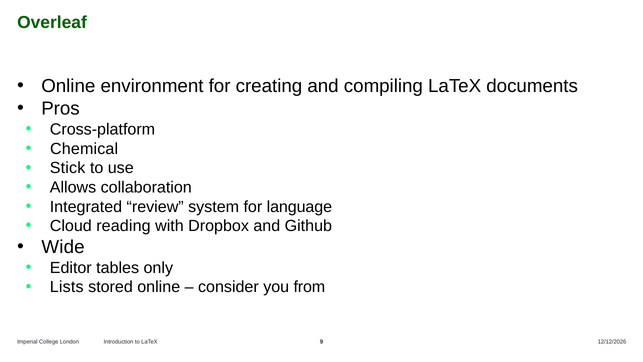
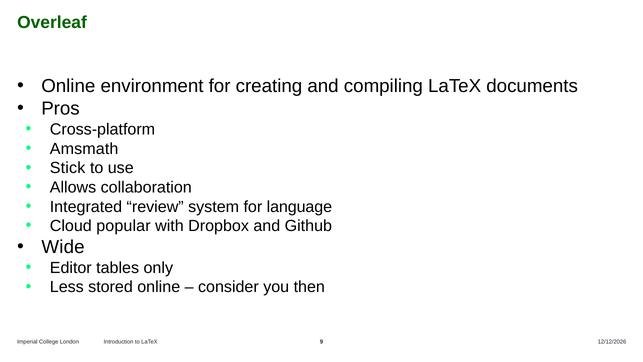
Chemical: Chemical -> Amsmath (84, 149)
reading: reading -> popular (123, 226)
Lists: Lists -> Less (67, 287)
from: from -> then (309, 287)
